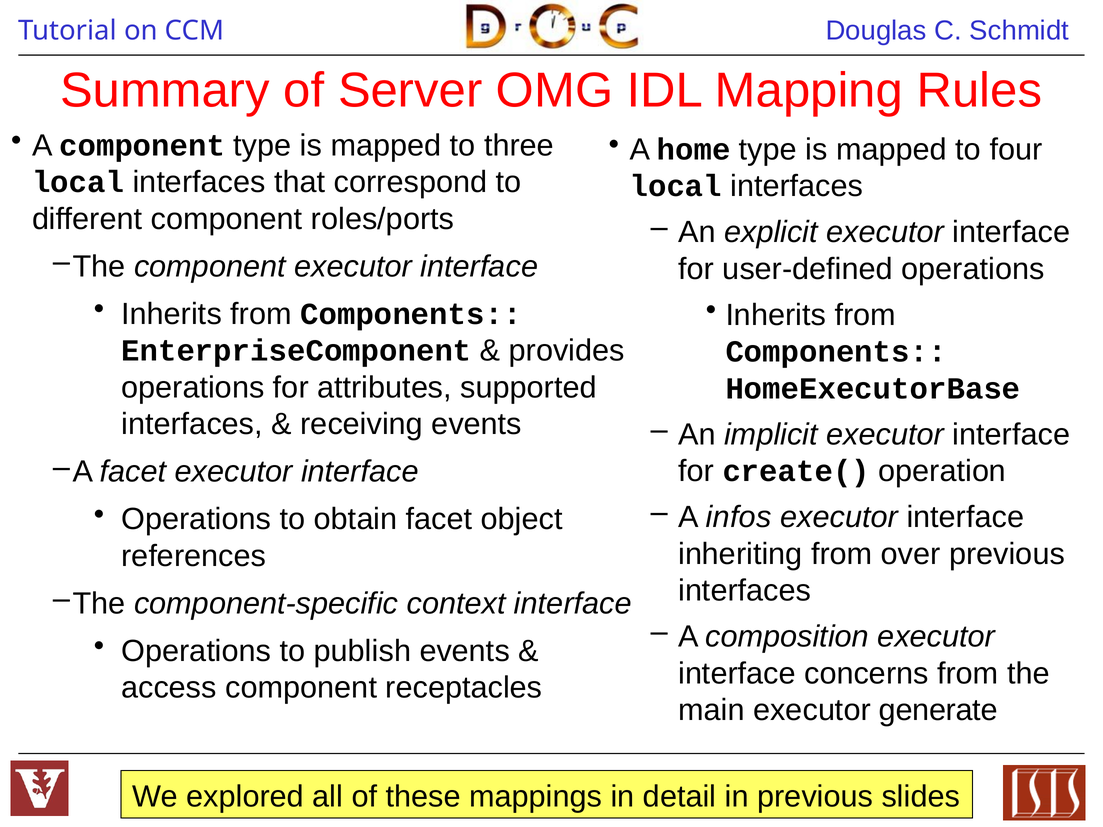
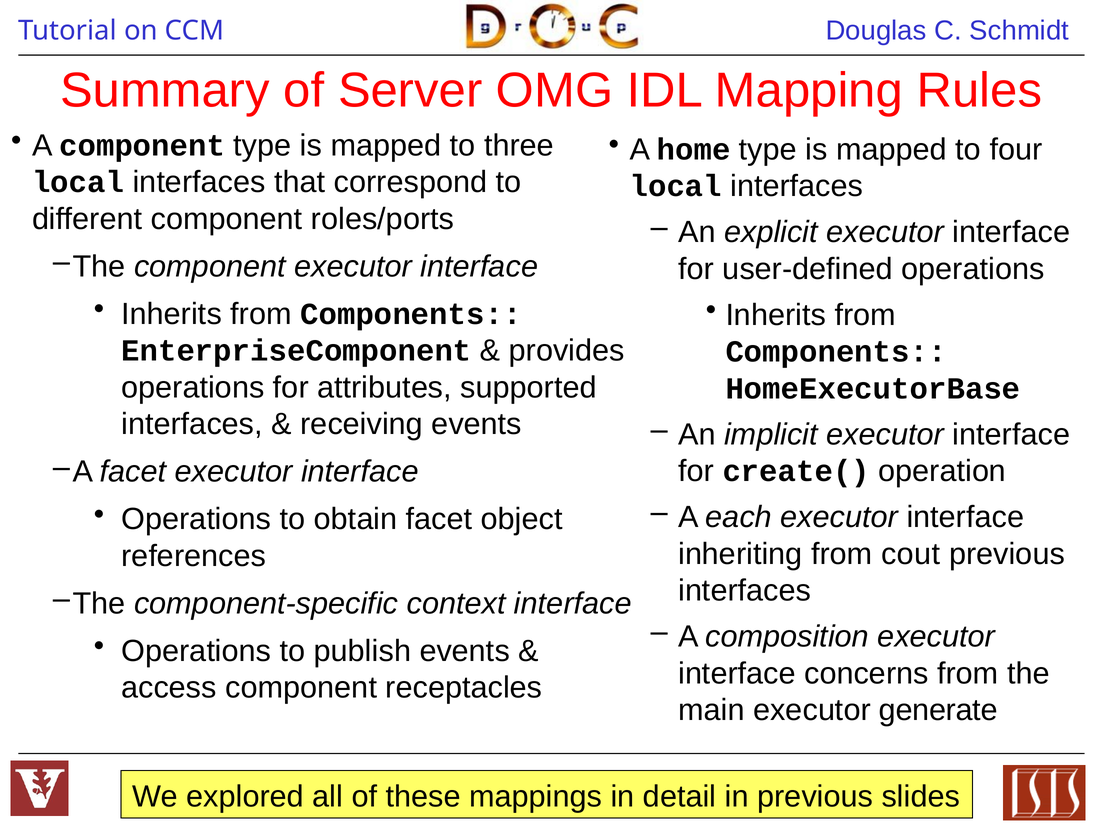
infos: infos -> each (739, 517)
over: over -> cout (911, 554)
